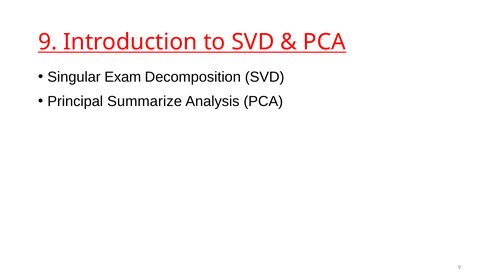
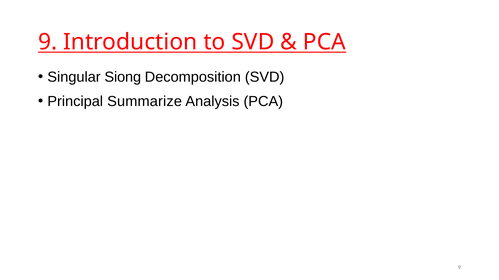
Exam: Exam -> Siong (123, 77)
